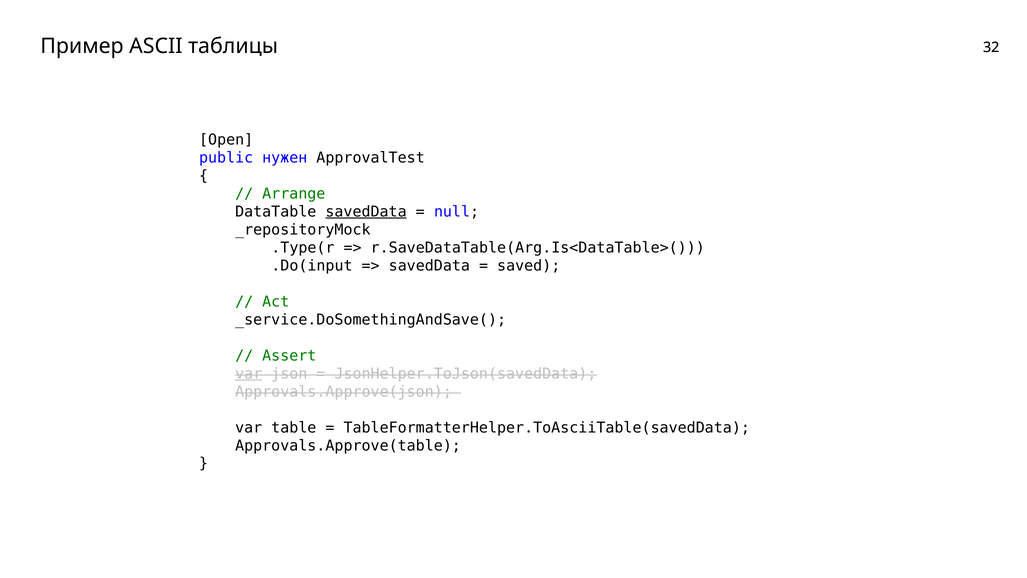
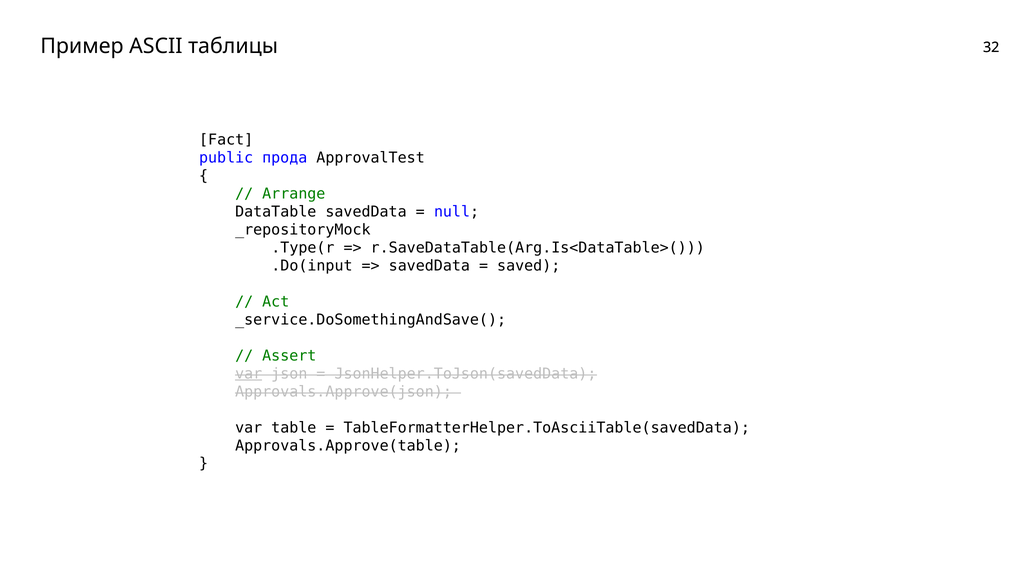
Open: Open -> Fact (226, 140)
нужен: нужен -> прода (285, 158)
savedData underline: present -> none (366, 212)
